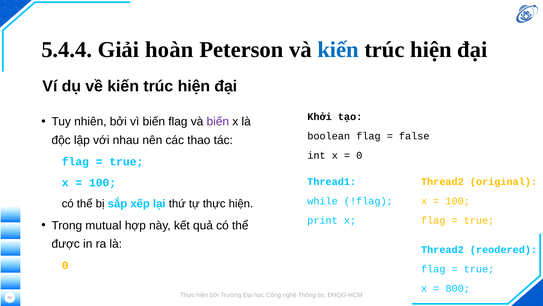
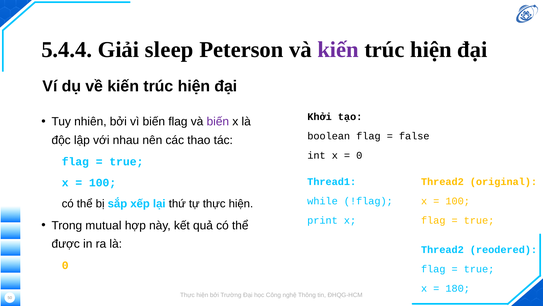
hoàn: hoàn -> sleep (169, 49)
kiến colour: blue -> purple (338, 49)
800: 800 -> 180 (458, 288)
